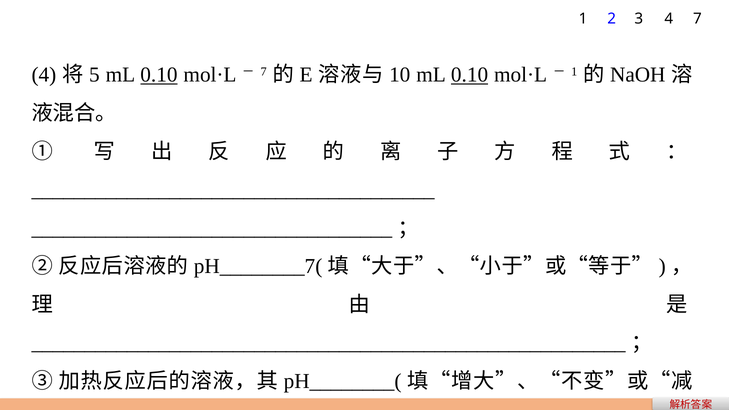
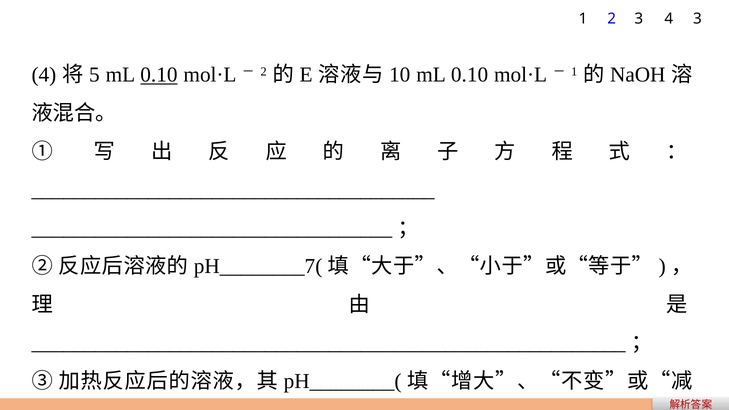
4 7: 7 -> 3 (697, 19)
7: 7 -> 2 (264, 72)
0.10 underline: present -> none (470, 75)
